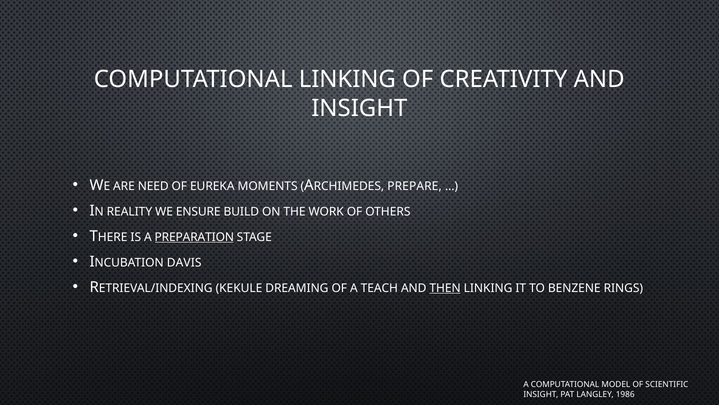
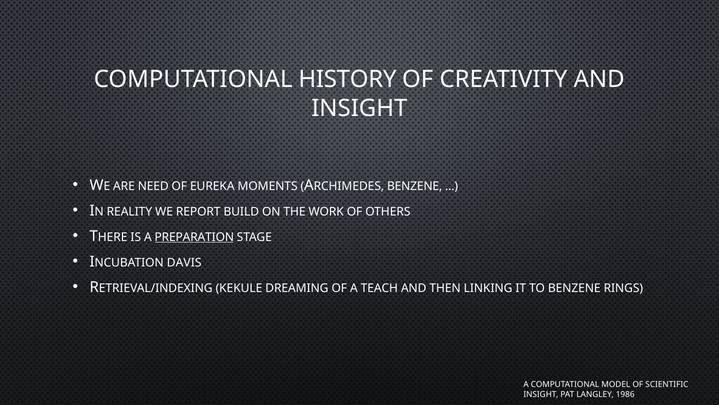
COMPUTATIONAL LINKING: LINKING -> HISTORY (347, 79)
PREPARE: PREPARE -> BENZENE (415, 186)
ENSURE: ENSURE -> REPORT (198, 211)
THEN underline: present -> none (445, 288)
